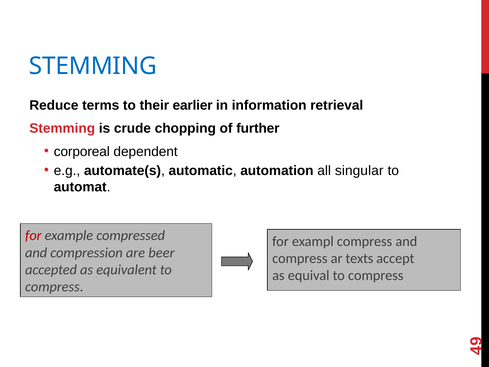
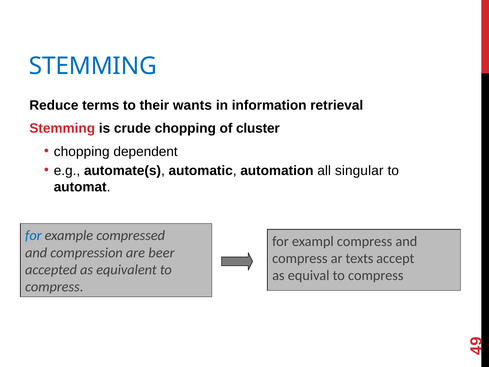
earlier: earlier -> wants (192, 105)
further: further -> cluster (258, 128)
corporeal: corporeal -> chopping (82, 151)
for colour: red -> blue (33, 235)
